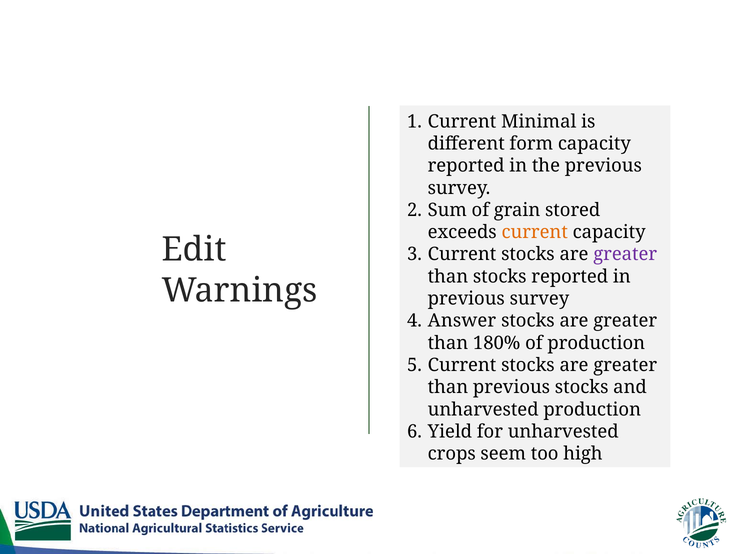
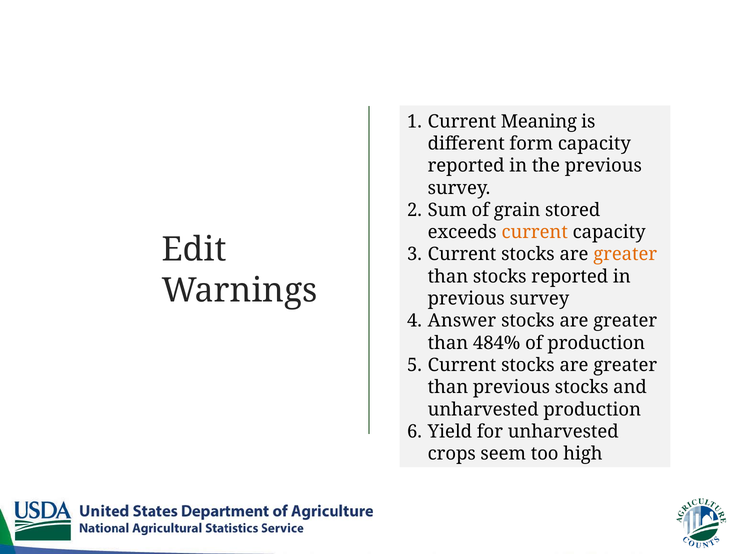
Minimal: Minimal -> Meaning (539, 121)
greater colour: purple -> orange (625, 254)
180%: 180% -> 484% (497, 343)
